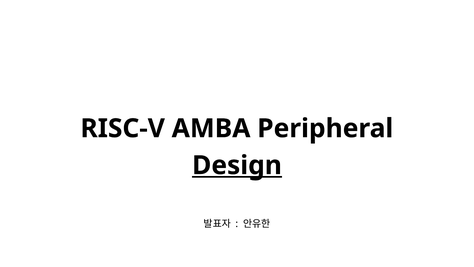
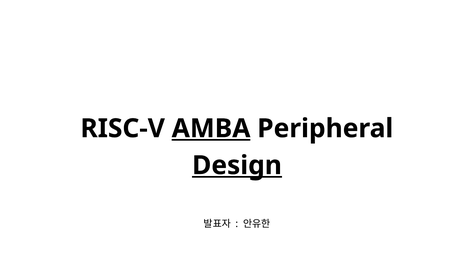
AMBA underline: none -> present (211, 128)
